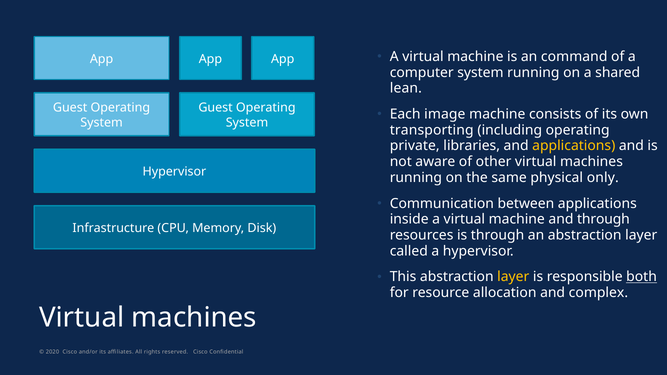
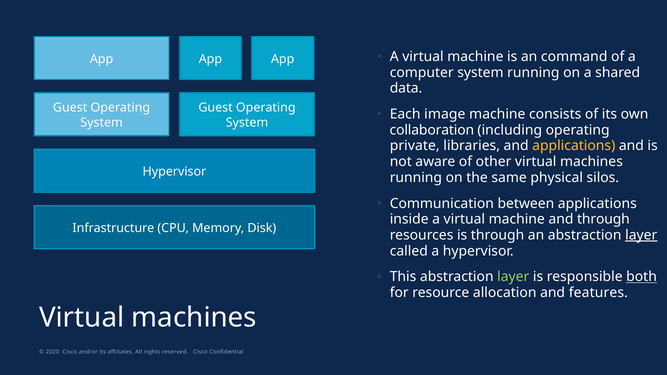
lean: lean -> data (406, 88)
transporting: transporting -> collaboration (432, 130)
only: only -> silos (603, 178)
layer underline: none -> present (641, 235)
layer colour: yellow -> light green (513, 277)
complex: complex -> features (598, 293)
